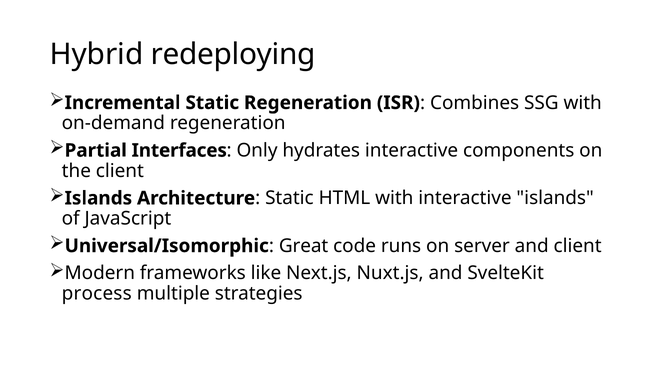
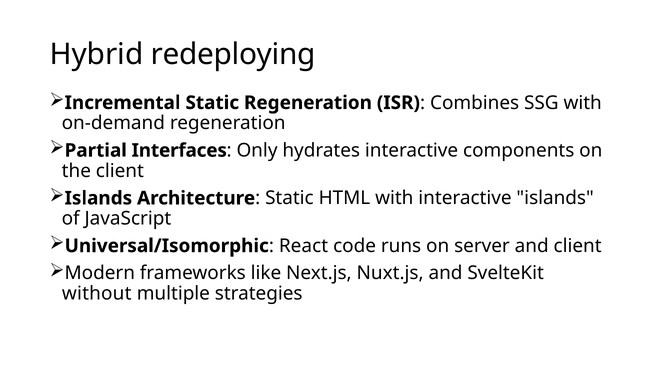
Great: Great -> React (304, 246)
process: process -> without (97, 293)
